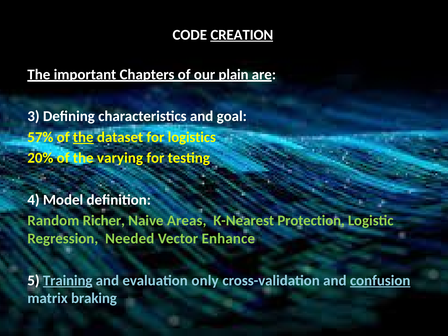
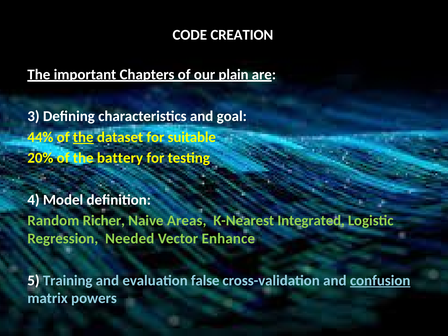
CREATION underline: present -> none (242, 35)
57%: 57% -> 44% (40, 137)
logistics: logistics -> suitable (192, 137)
varying: varying -> battery (120, 158)
Protection: Protection -> Integrated (311, 221)
Training underline: present -> none (68, 280)
only: only -> false (205, 280)
braking: braking -> powers (94, 298)
